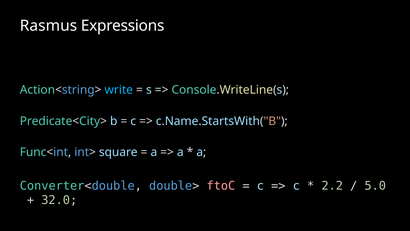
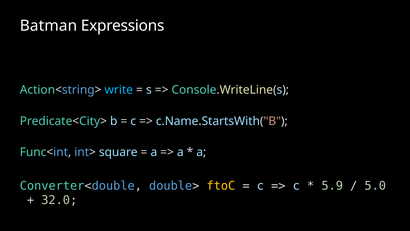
Rasmus: Rasmus -> Batman (48, 26)
ftoC colour: pink -> yellow (221, 186)
2.2: 2.2 -> 5.9 (332, 186)
